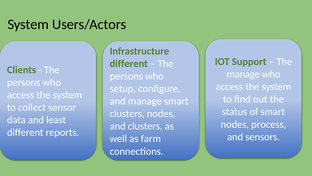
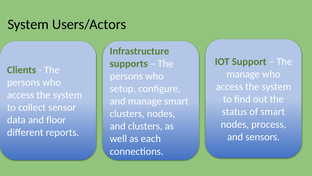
different: different -> supports (129, 63)
least: least -> floor (56, 120)
farm: farm -> each (151, 138)
